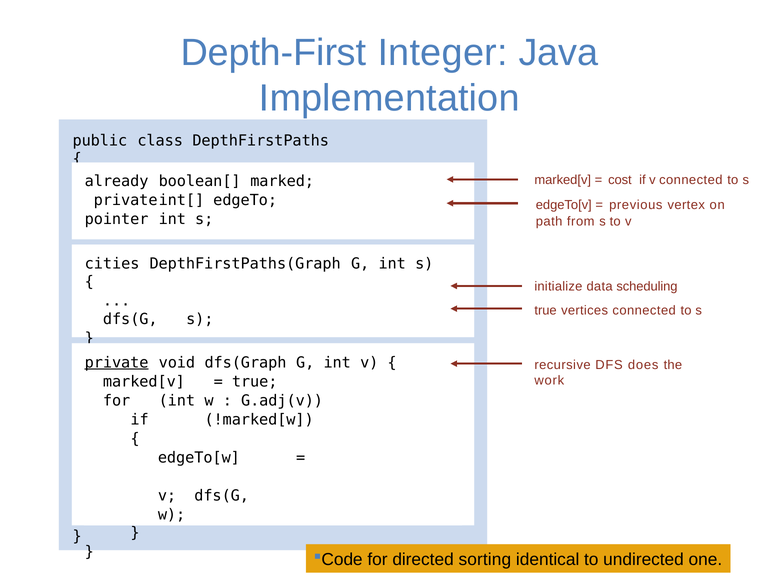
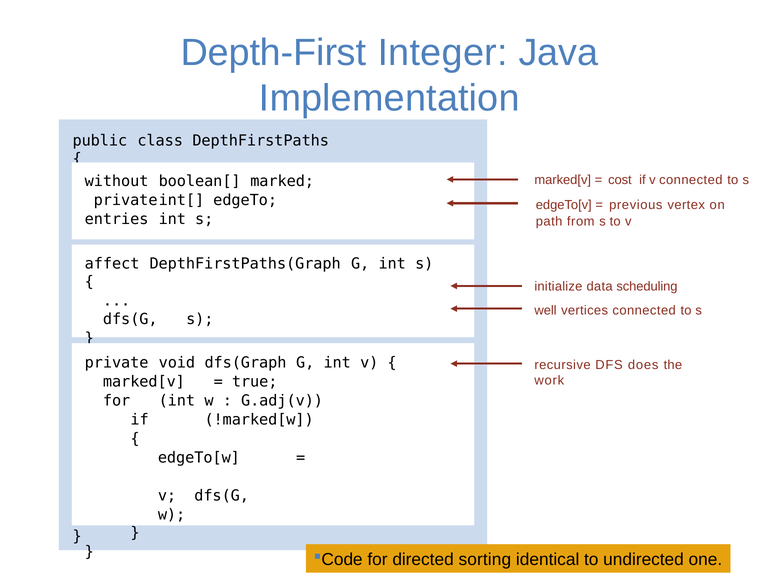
already: already -> without (117, 181)
pointer: pointer -> entries (117, 219)
cities: cities -> affect (112, 263)
true: true -> well (546, 310)
private underline: present -> none (117, 362)
